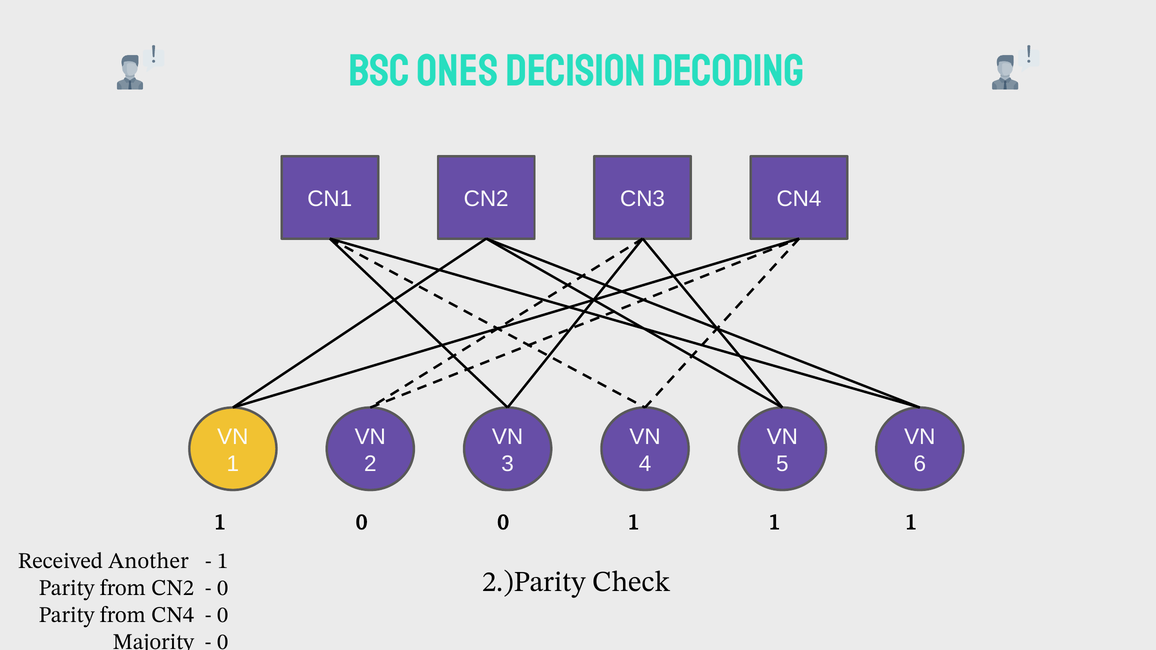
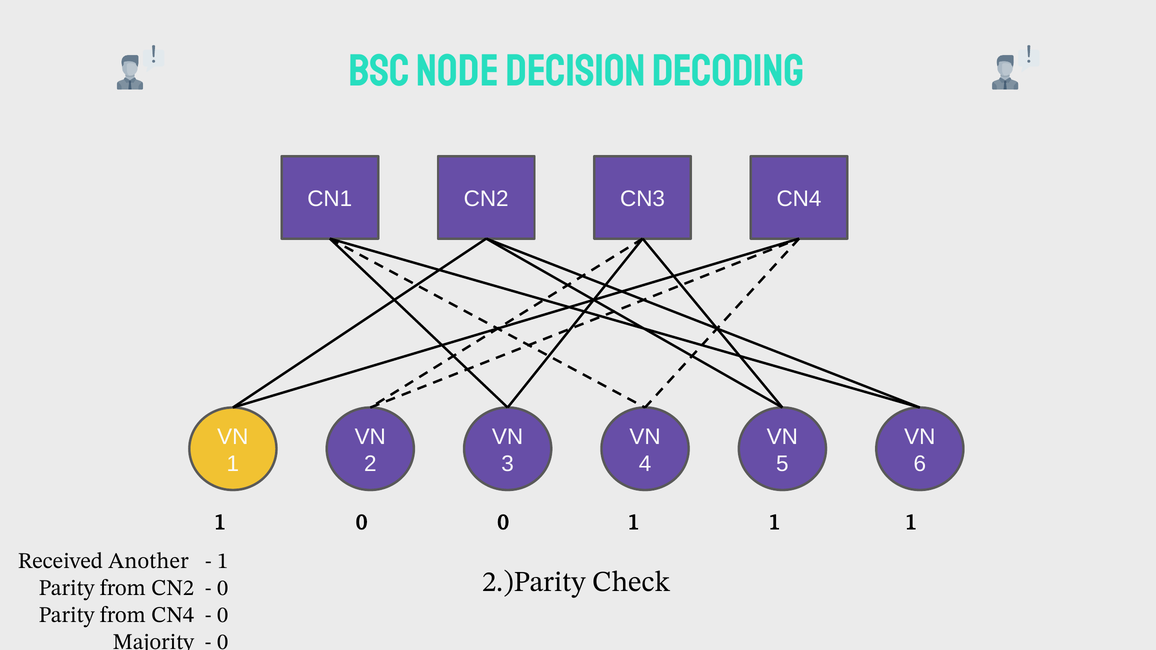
Ones: Ones -> Node (458, 71)
